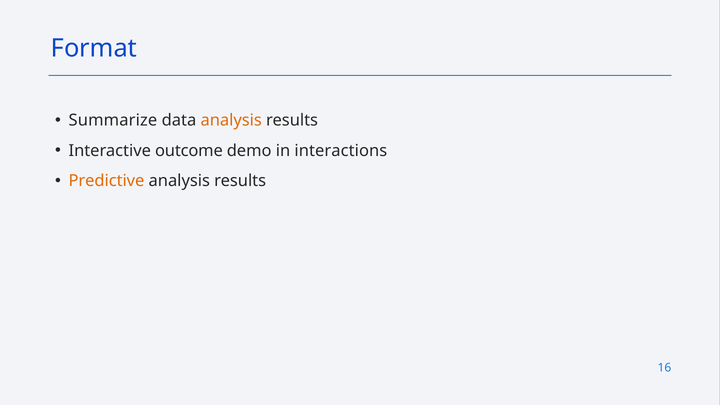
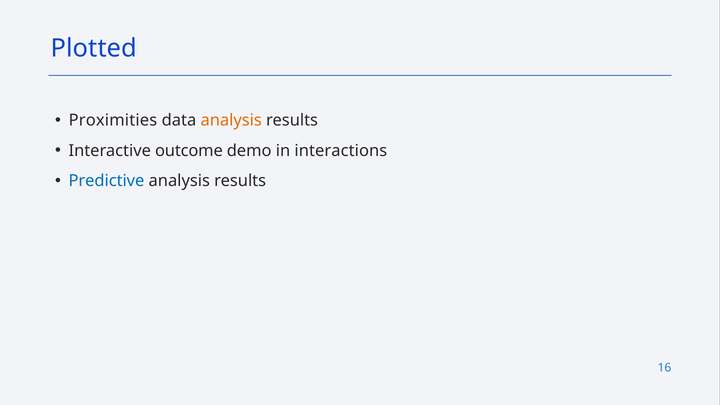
Format: Format -> Plotted (94, 48)
Summarize: Summarize -> Proximities (113, 120)
Predictive colour: orange -> blue (106, 181)
